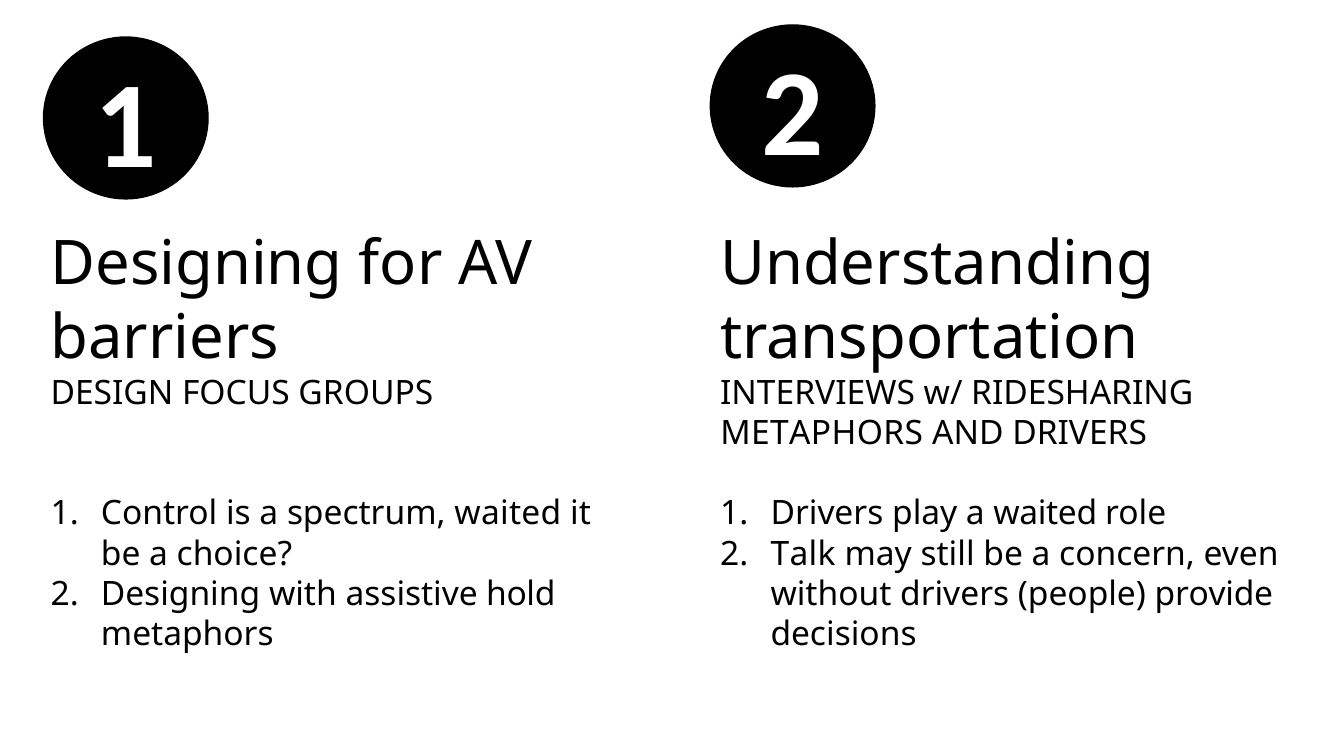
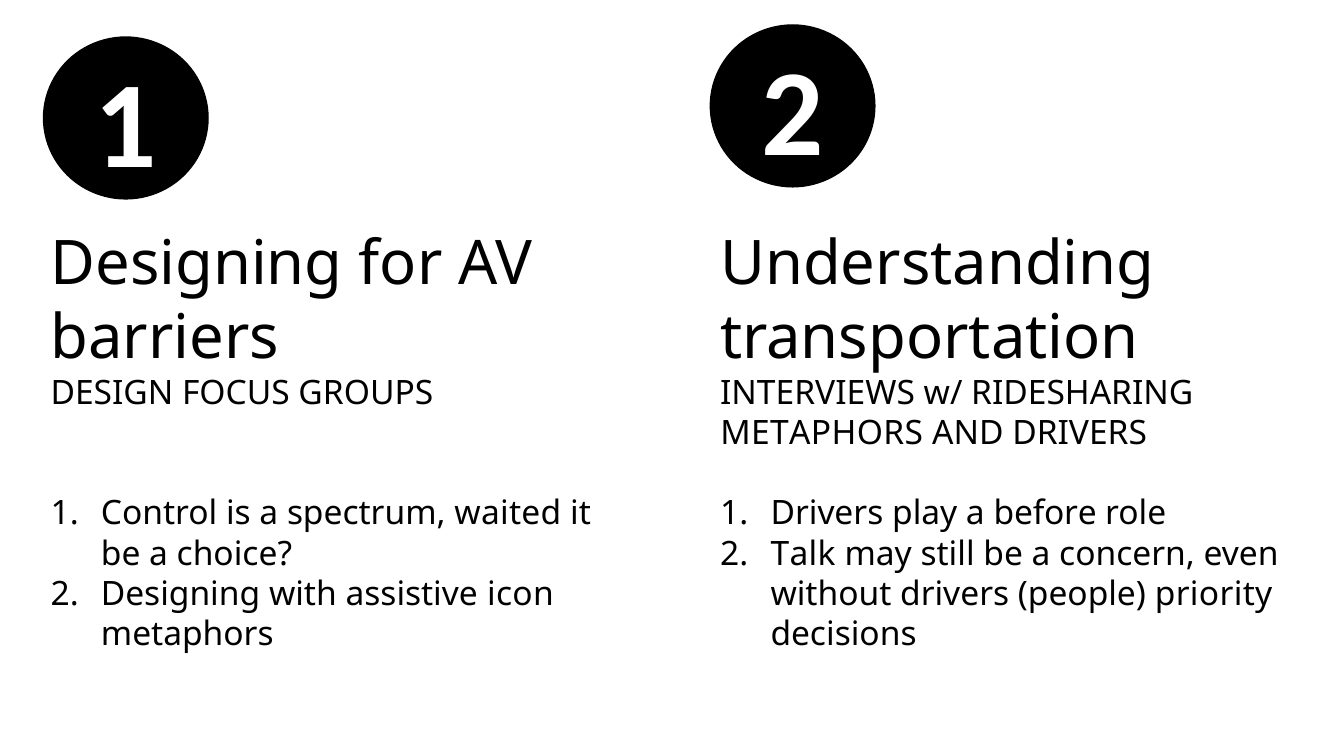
a waited: waited -> before (1045, 514)
hold: hold -> icon (520, 594)
provide: provide -> priority (1214, 594)
